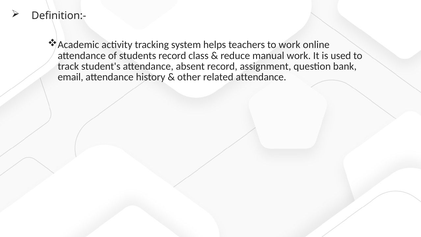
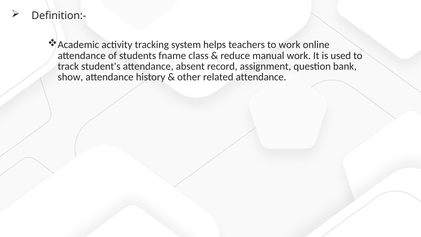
students record: record -> fname (172, 55)
email: email -> show (70, 77)
